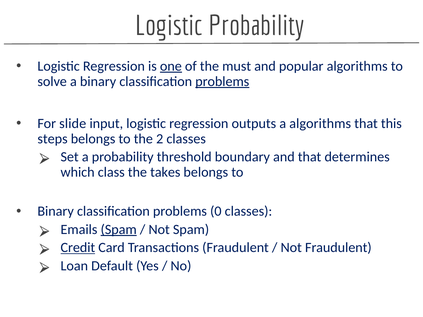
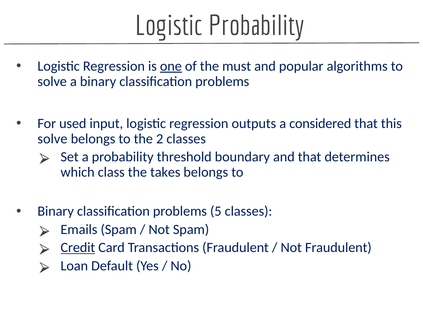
problems underline: present -> none (222, 81)
slide: slide -> used (73, 124)
a algorithms: algorithms -> considered (320, 124)
steps: steps -> solve (52, 139)
0: 0 -> 5 (216, 212)
Spam underline: present -> none (119, 230)
